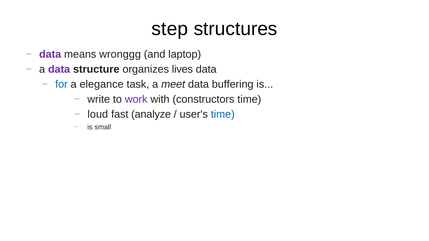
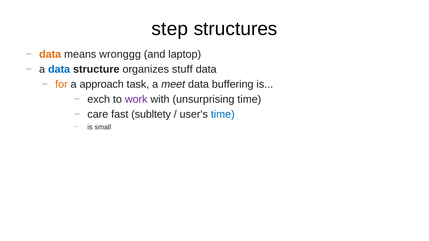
data colour: purple -> orange (50, 55)
data colour: purple -> blue (59, 70)
lives: lives -> stuff (182, 70)
for colour: blue -> orange (61, 85)
elegance: elegance -> approach (102, 85)
write: write -> exch (99, 100)
constructors: constructors -> unsurprising (203, 100)
loud: loud -> care (98, 115)
analyze: analyze -> subltety (151, 115)
